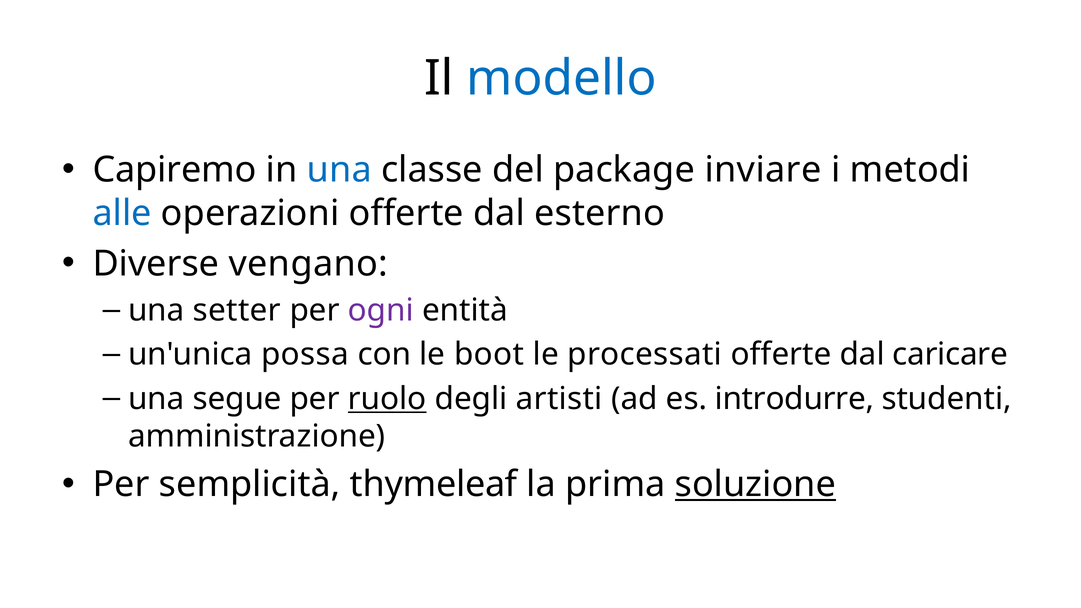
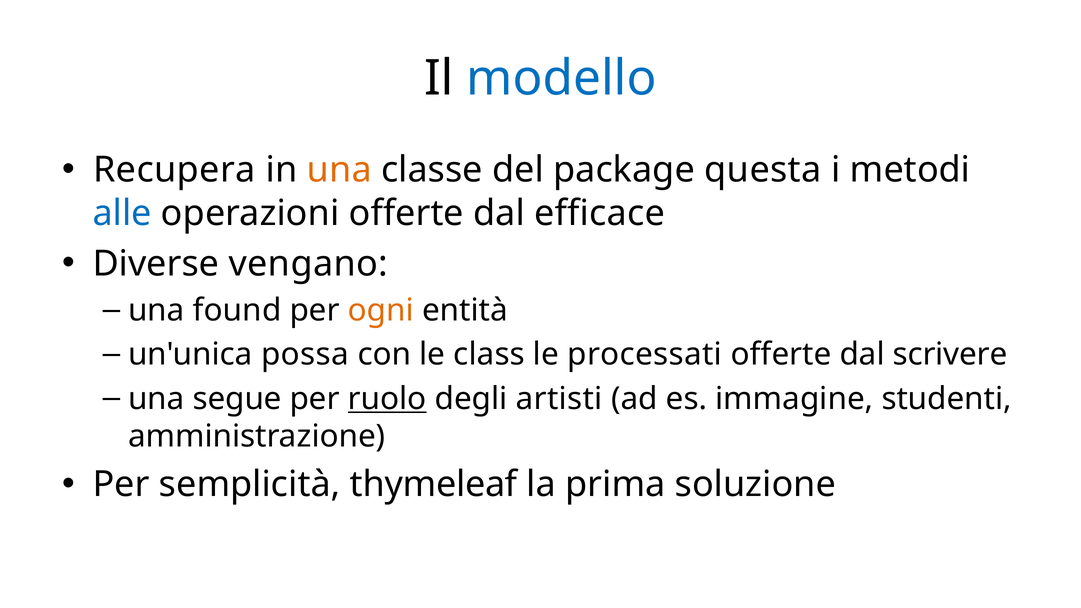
Capiremo: Capiremo -> Recupera (174, 170)
una colour: blue -> orange (339, 170)
inviare: inviare -> questa (763, 170)
esterno: esterno -> efficace (600, 213)
setter: setter -> found (237, 310)
ogni colour: purple -> orange (381, 310)
boot: boot -> class (489, 355)
caricare: caricare -> scrivere (950, 355)
introdurre: introdurre -> immagine (794, 399)
soluzione underline: present -> none (755, 485)
